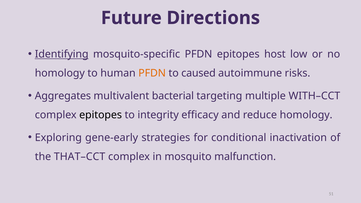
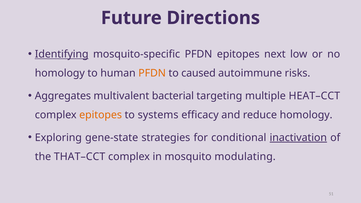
host: host -> next (275, 54)
WITH–CCT: WITH–CCT -> HEAT–CCT (314, 96)
epitopes colour: black -> orange (101, 115)
integrity: integrity -> systems (158, 115)
gene-early: gene-early -> gene-state (112, 138)
inactivation underline: none -> present (298, 138)
malfunction: malfunction -> modulating (245, 157)
